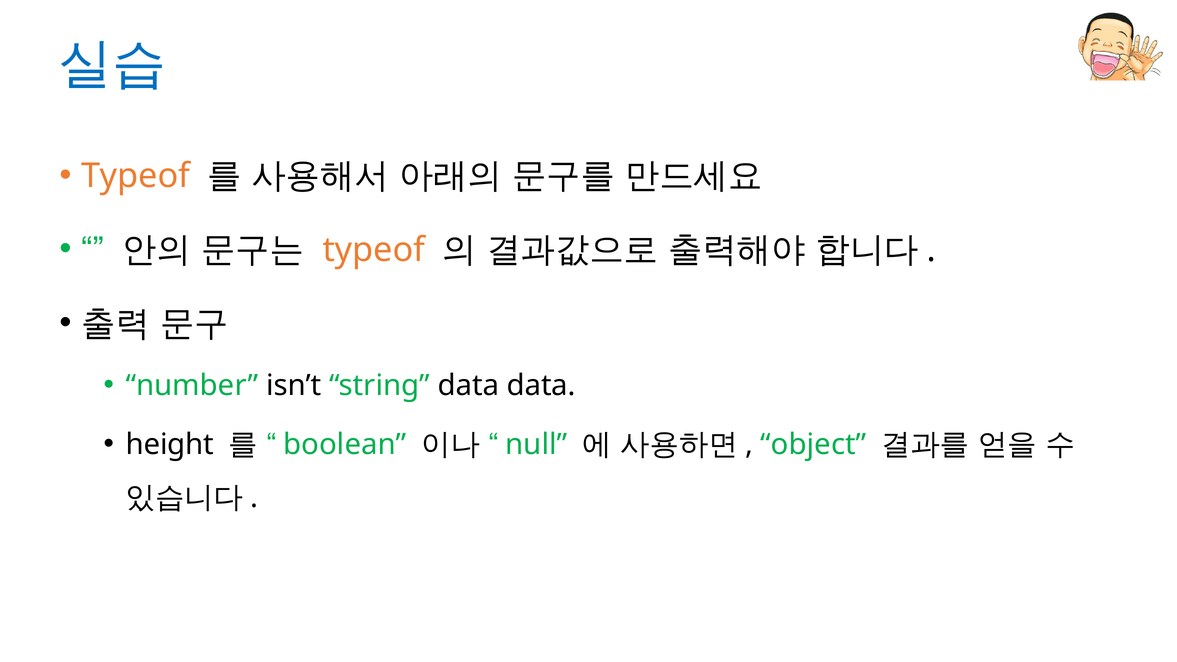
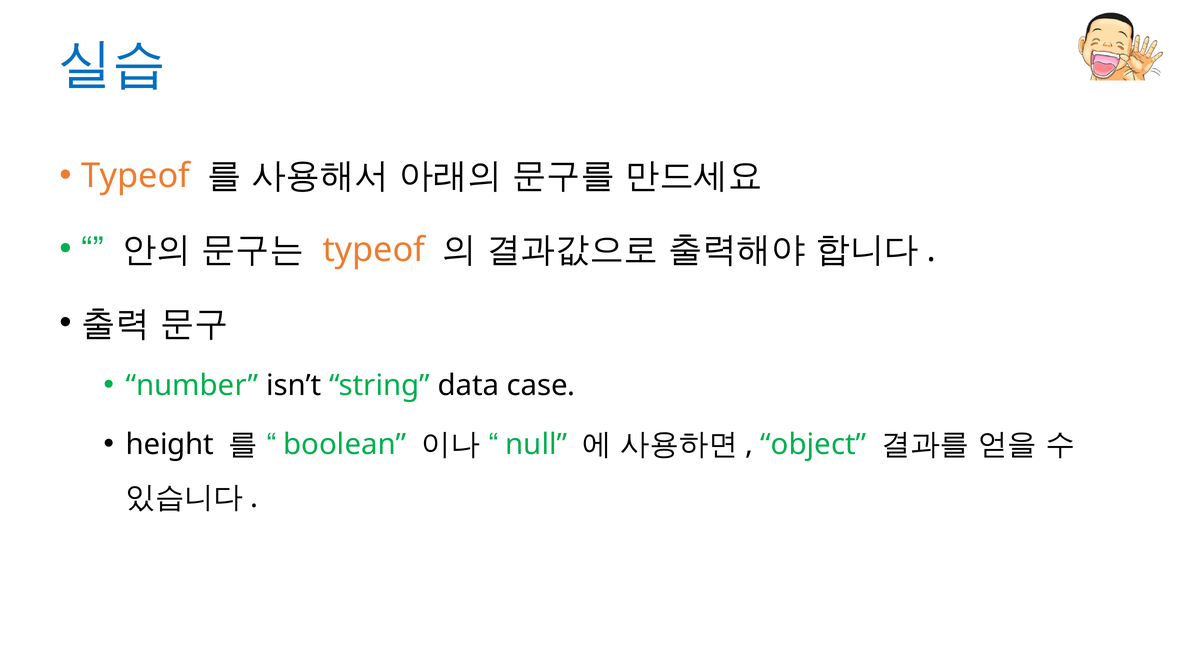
data data: data -> case (541, 386)
